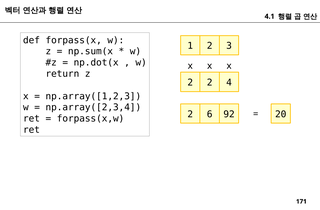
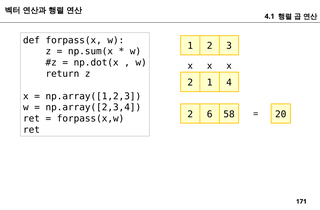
2 2: 2 -> 1 (210, 83)
92: 92 -> 58 (229, 114)
